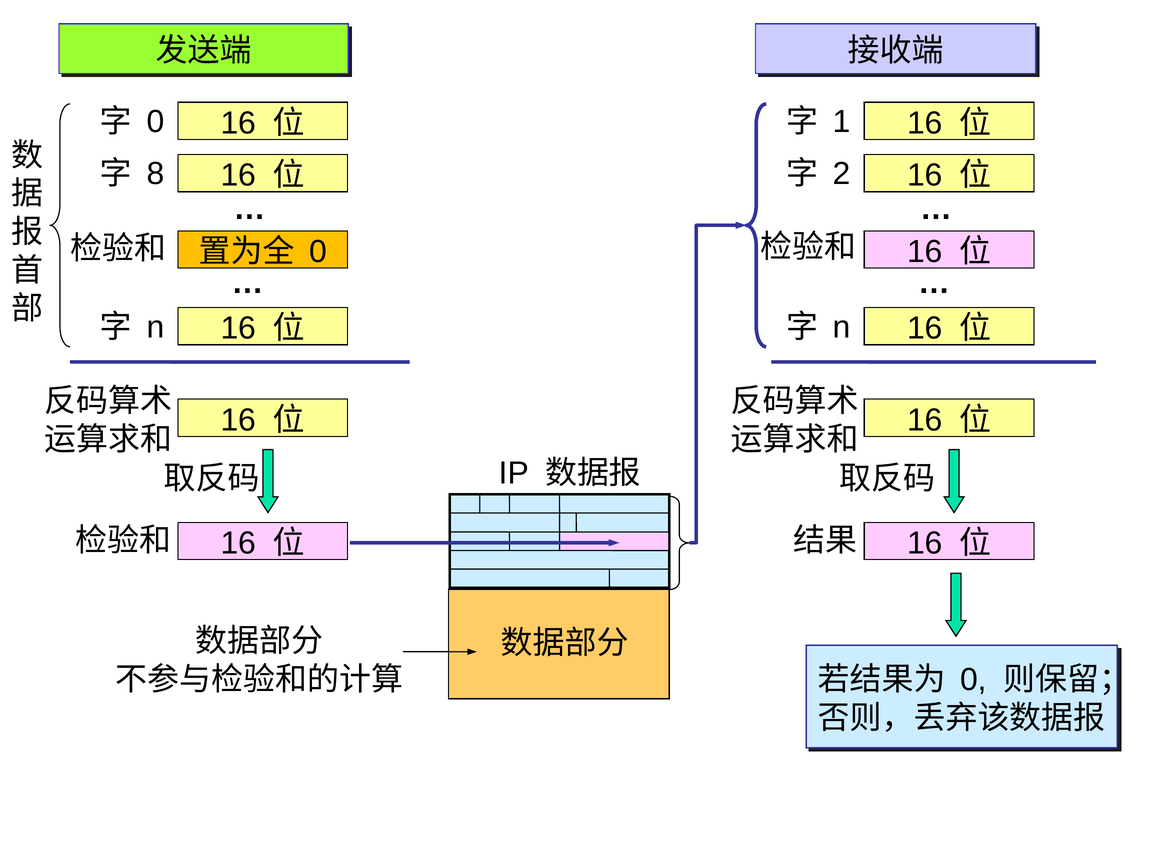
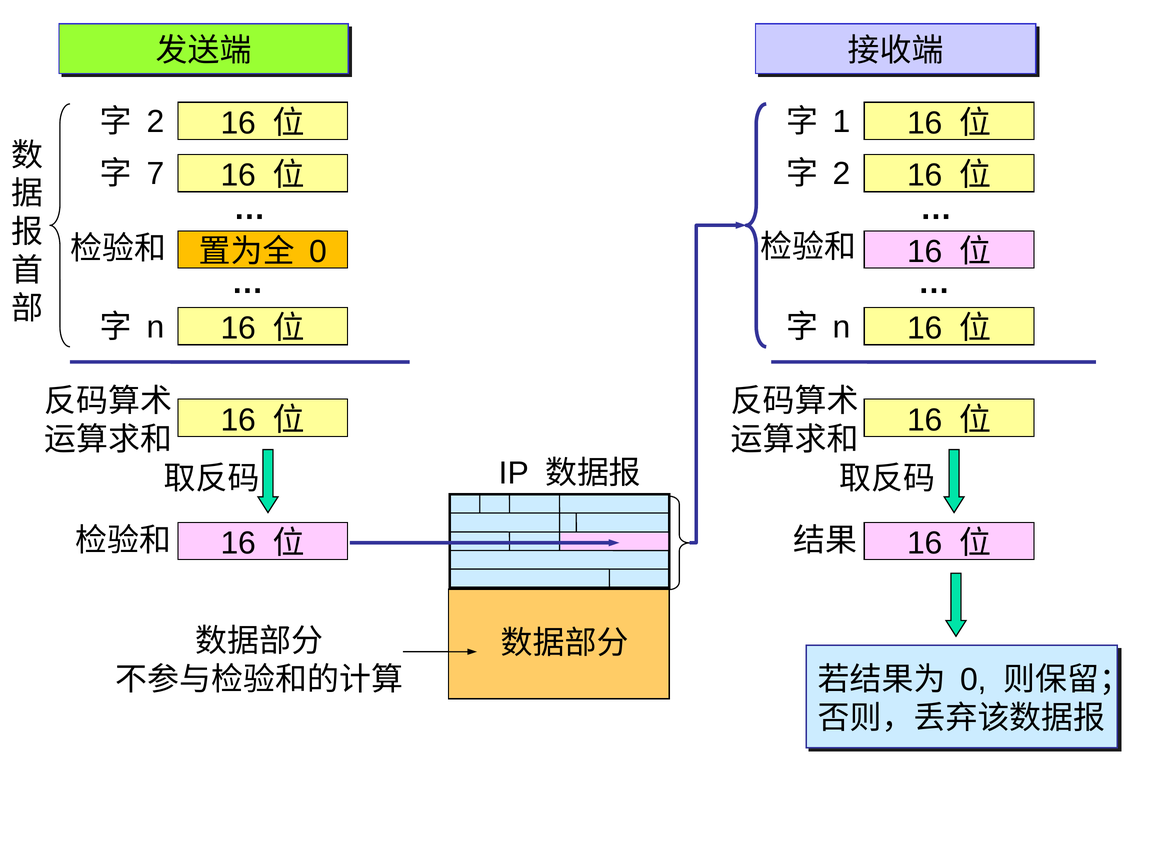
0: 0 -> 2 (156, 122)
8: 8 -> 7 (156, 174)
